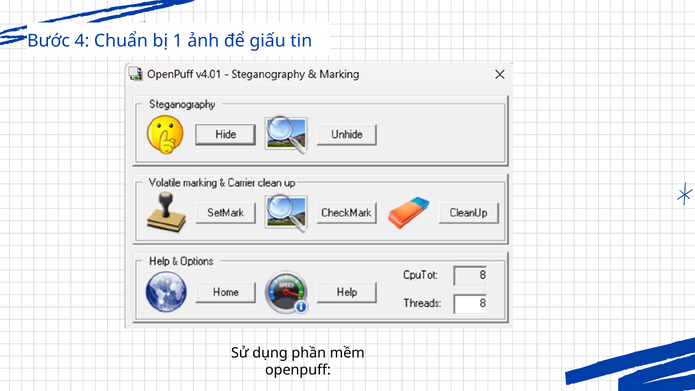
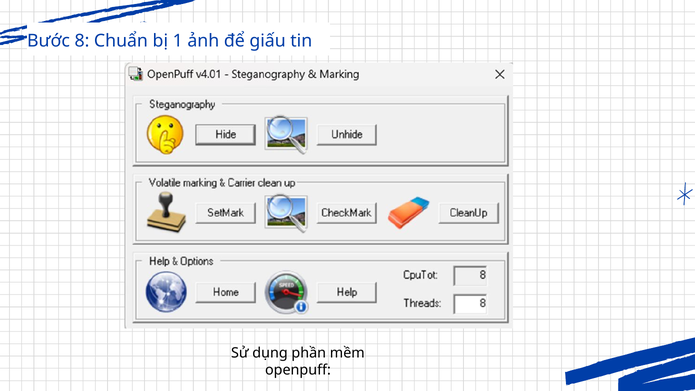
4: 4 -> 8 (82, 41)
